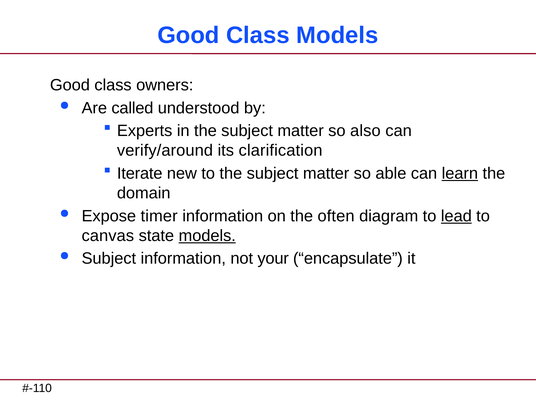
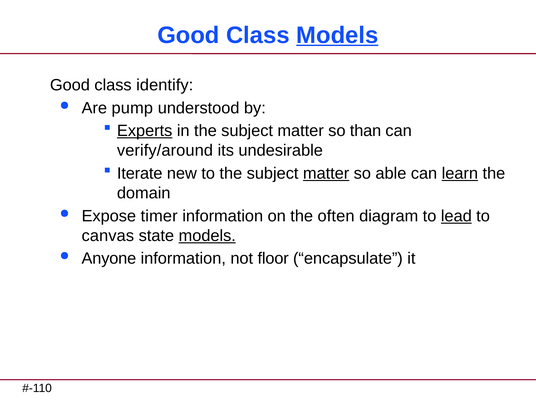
Models underline: none -> present (337, 35)
owners: owners -> identify (165, 85)
called: called -> pump (132, 108)
Experts underline: none -> present (145, 131)
also: also -> than (366, 131)
clarification: clarification -> undesirable (281, 151)
matter underline: none -> present (326, 173)
Subject: Subject -> Anyone (109, 259)
your: your -> floor (273, 259)
